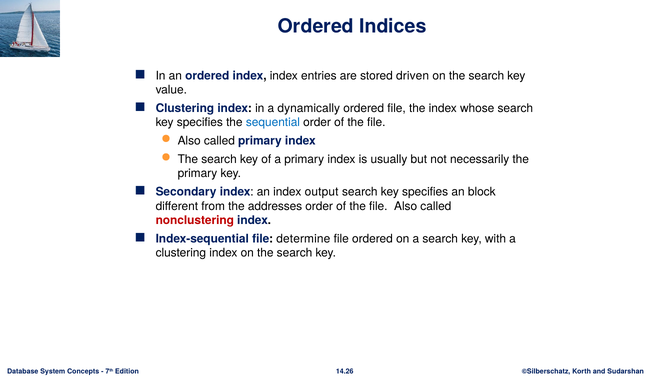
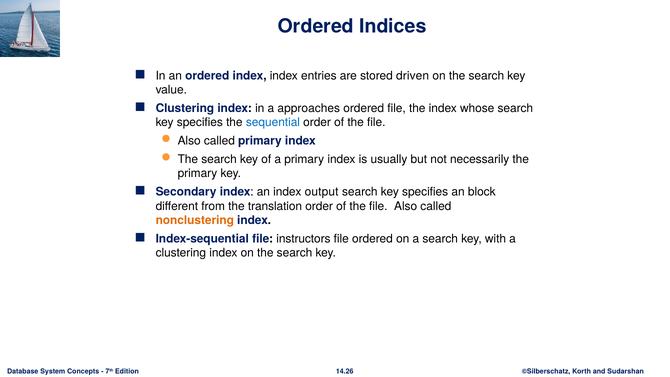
dynamically: dynamically -> approaches (309, 108)
addresses: addresses -> translation (275, 206)
nonclustering colour: red -> orange (195, 220)
determine: determine -> instructors (303, 239)
